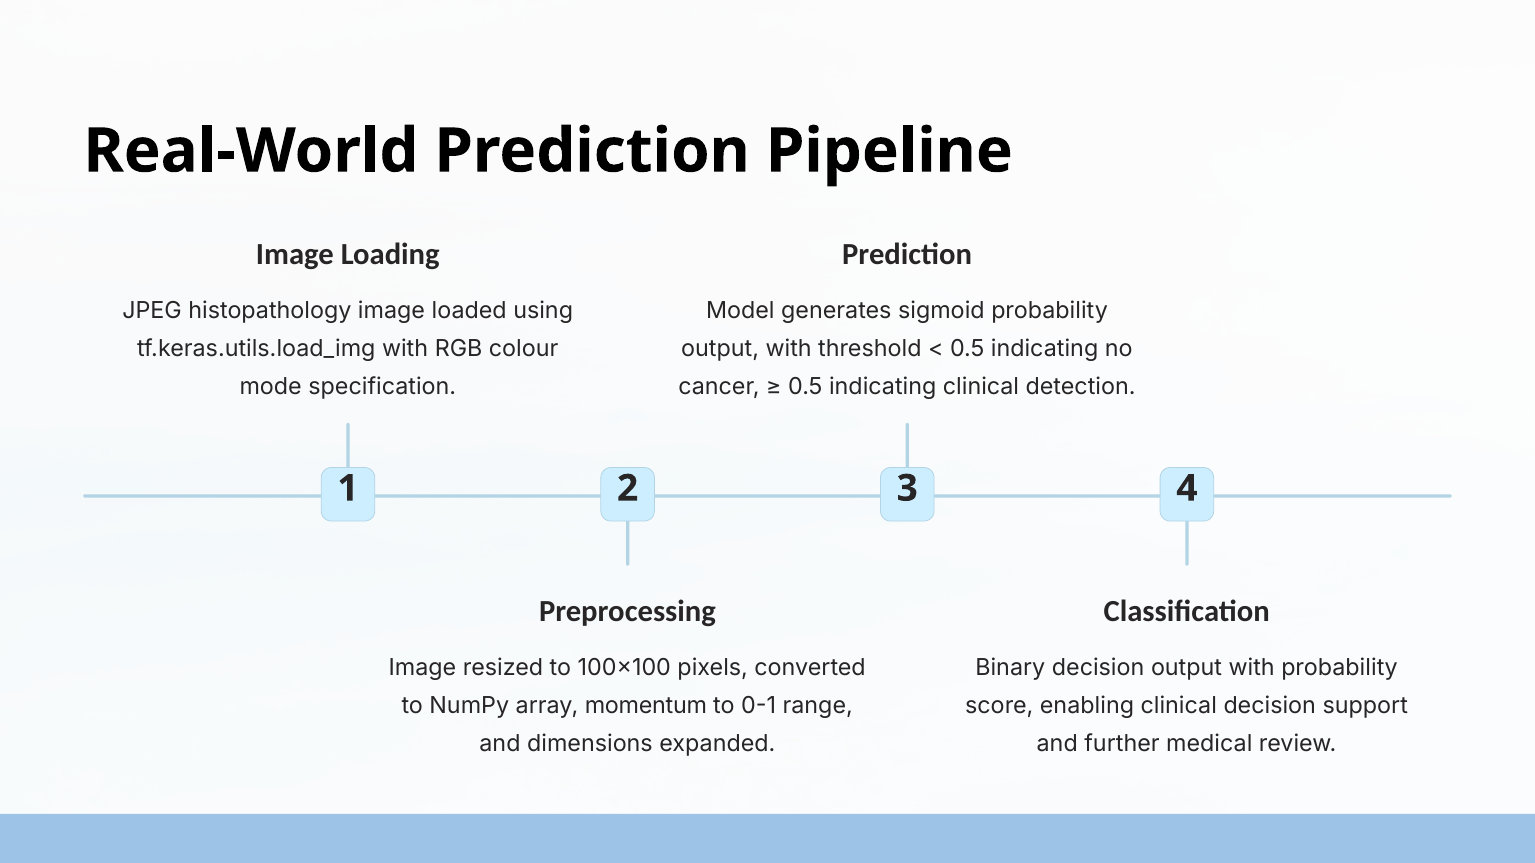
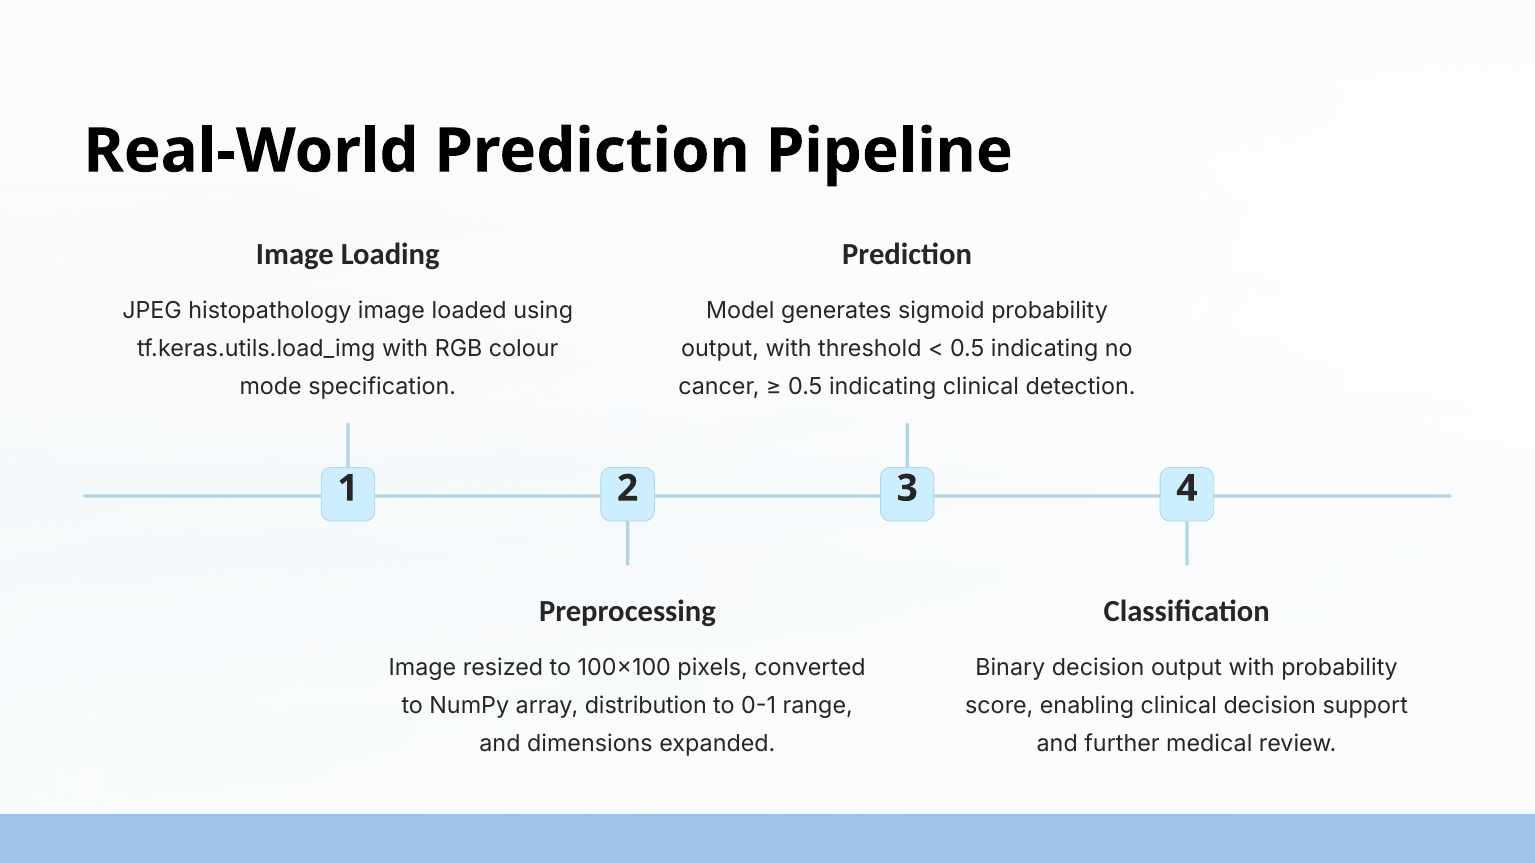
momentum: momentum -> distribution (646, 707)
